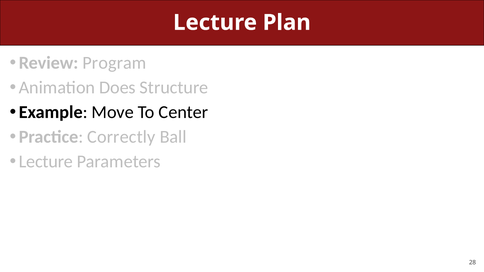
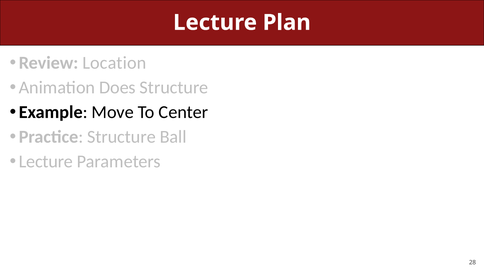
Program: Program -> Location (114, 63)
Practice Correctly: Correctly -> Structure (122, 137)
